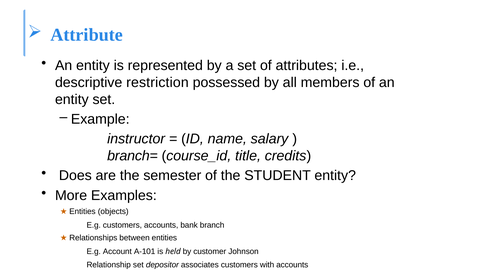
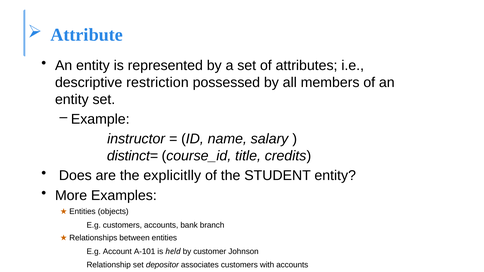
branch=: branch= -> distinct= (133, 156)
semester: semester -> explicitlly (172, 176)
